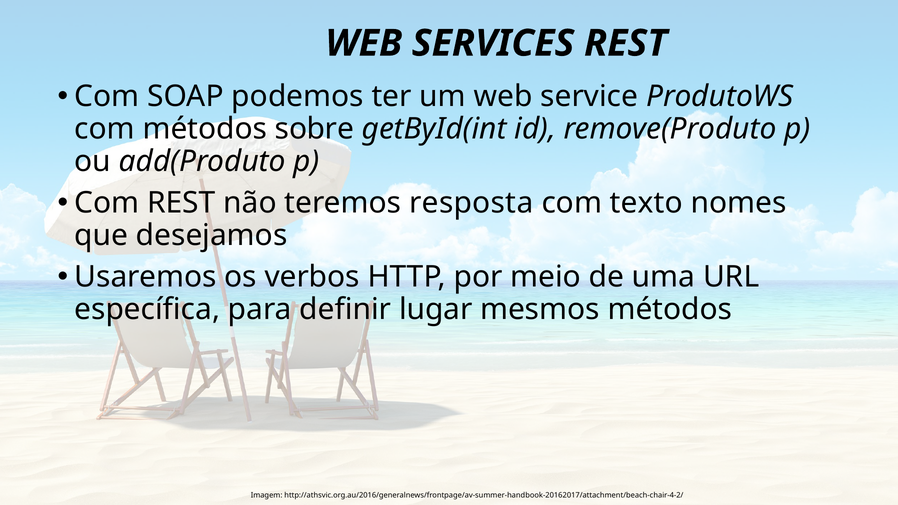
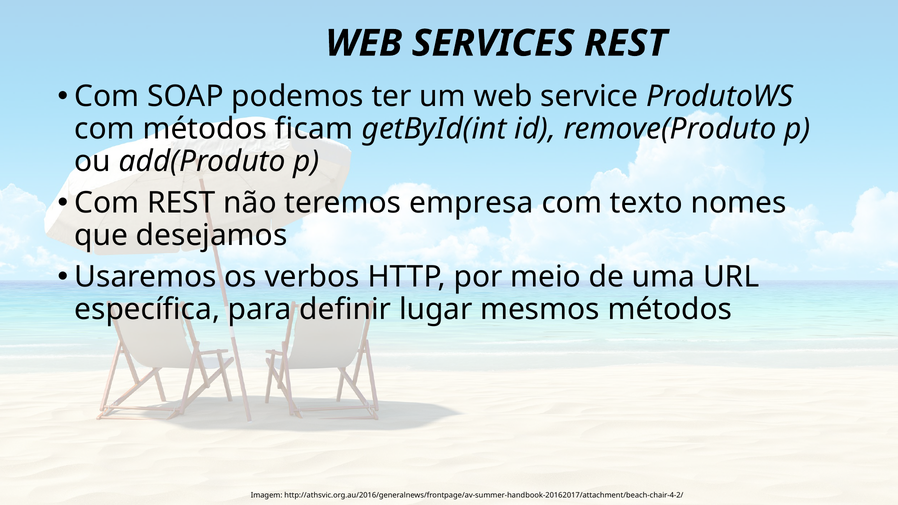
sobre: sobre -> ficam (314, 129)
resposta: resposta -> empresa (471, 203)
